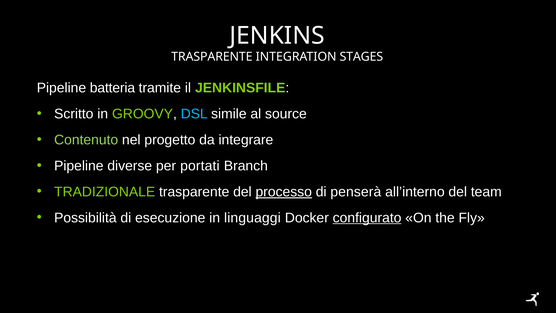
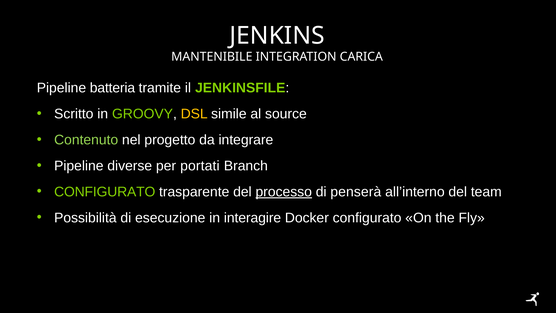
TRASPARENTE: TRASPARENTE -> MANTENIBILE (212, 57)
STAGES: STAGES -> CARICA (361, 57)
DSL colour: light blue -> yellow (194, 114)
TRADIZIONALE: TRADIZIONALE -> CONFIGURATO (105, 192)
linguaggi: linguaggi -> interagire (253, 218)
configurato underline: present -> none (367, 218)
